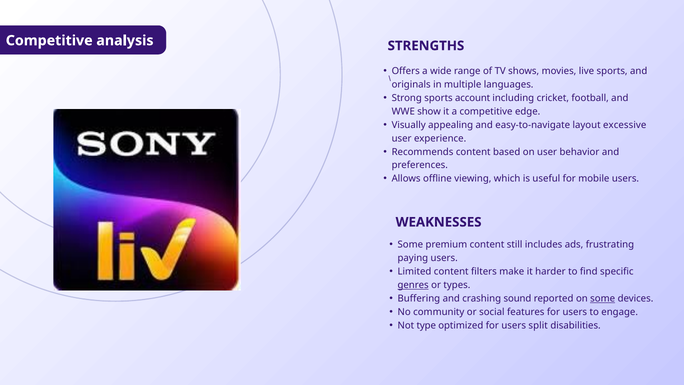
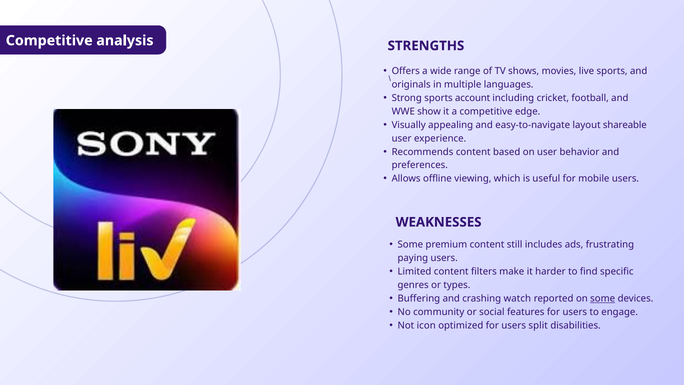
excessive: excessive -> shareable (625, 125)
genres underline: present -> none (413, 285)
sound: sound -> watch (517, 298)
type: type -> icon (426, 325)
